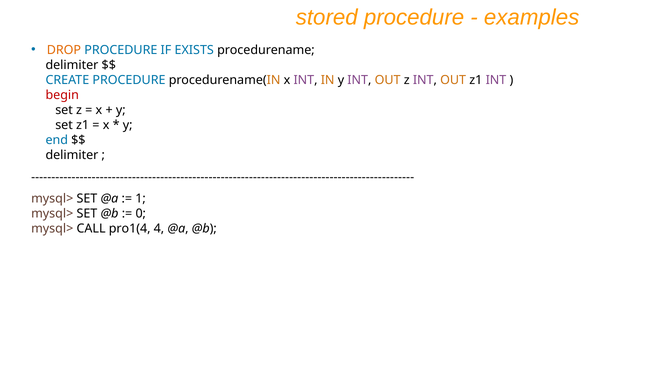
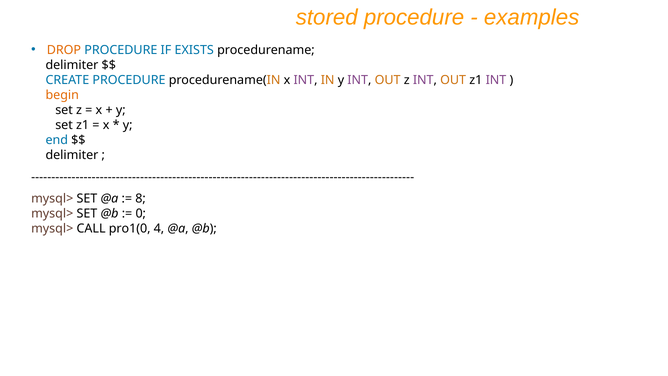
begin colour: red -> orange (62, 95)
1: 1 -> 8 (141, 198)
pro1(4: pro1(4 -> pro1(0 (130, 229)
